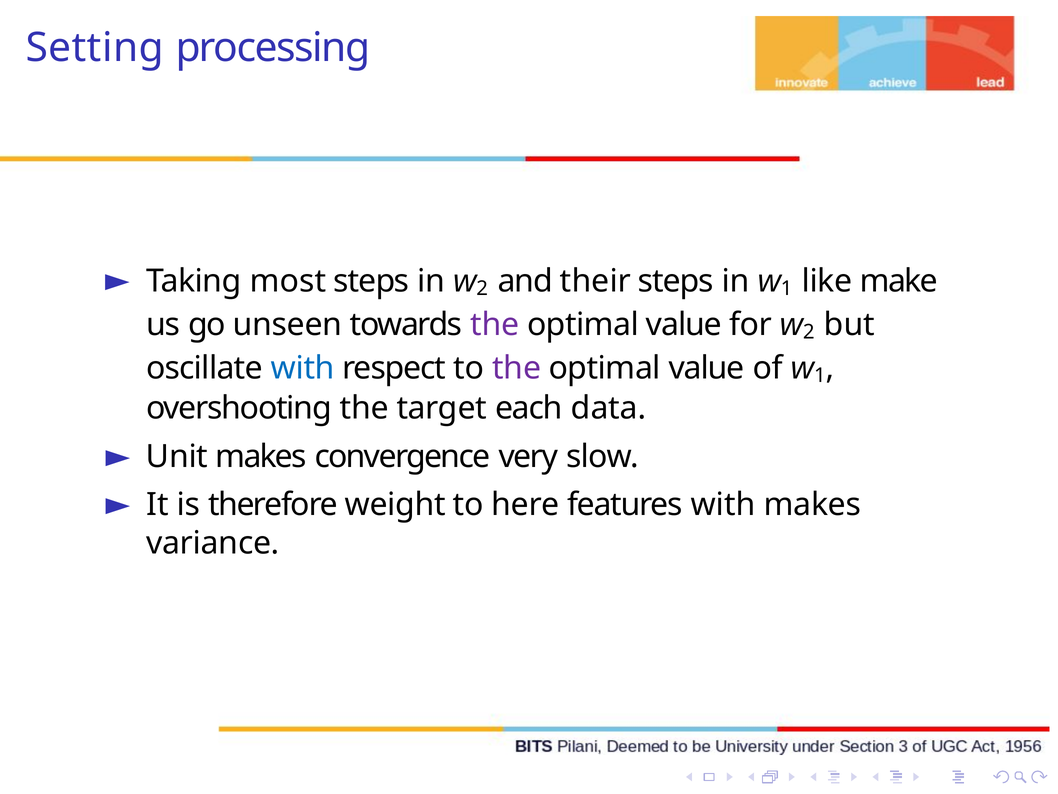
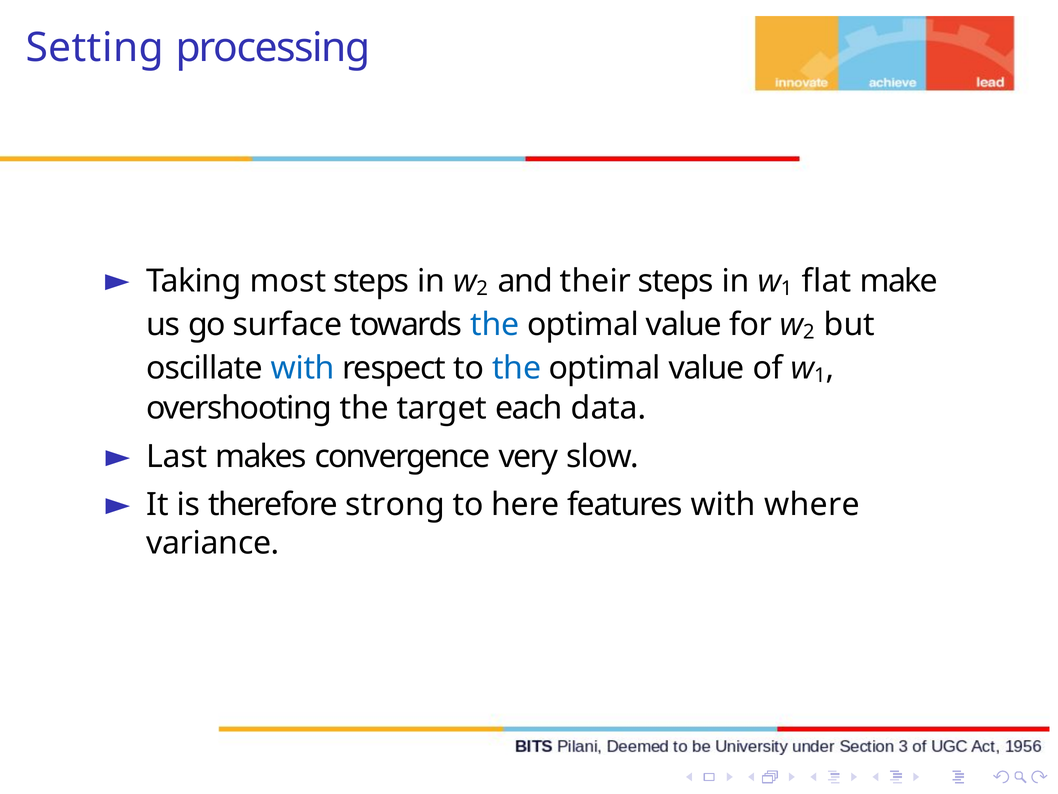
like: like -> flat (827, 281)
unseen: unseen -> surface (287, 325)
the colour: purple -> blue (495, 325)
the colour: purple -> blue (517, 368)
Unit: Unit -> Last (177, 457)
weight: weight -> strong (395, 505)
with makes: makes -> where (812, 505)
